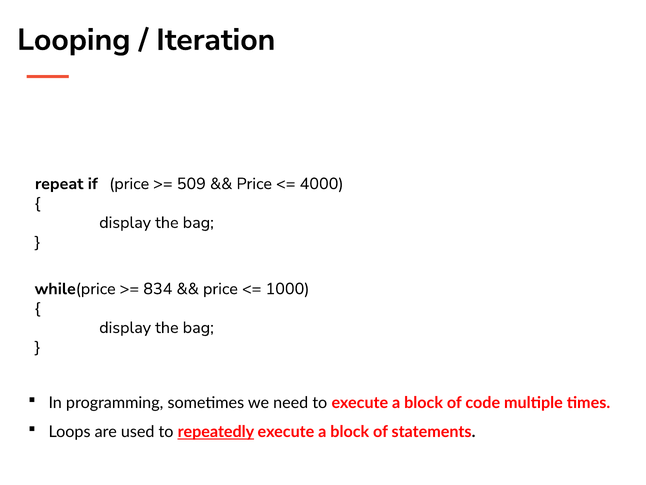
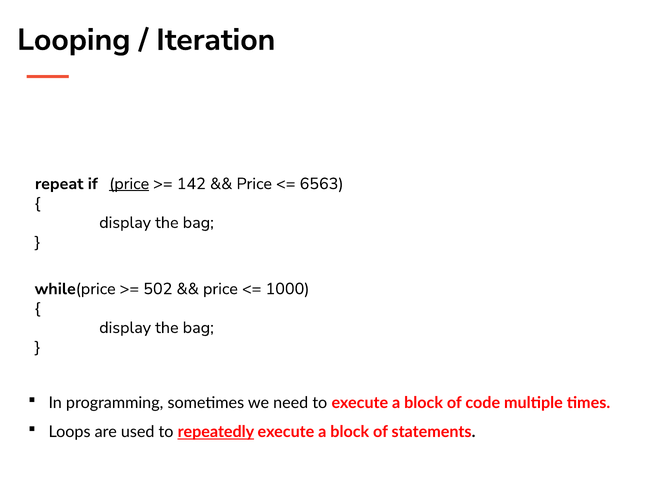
price underline: none -> present (129, 184)
509: 509 -> 142 (191, 184)
4000: 4000 -> 6563 (322, 184)
834: 834 -> 502 (158, 289)
